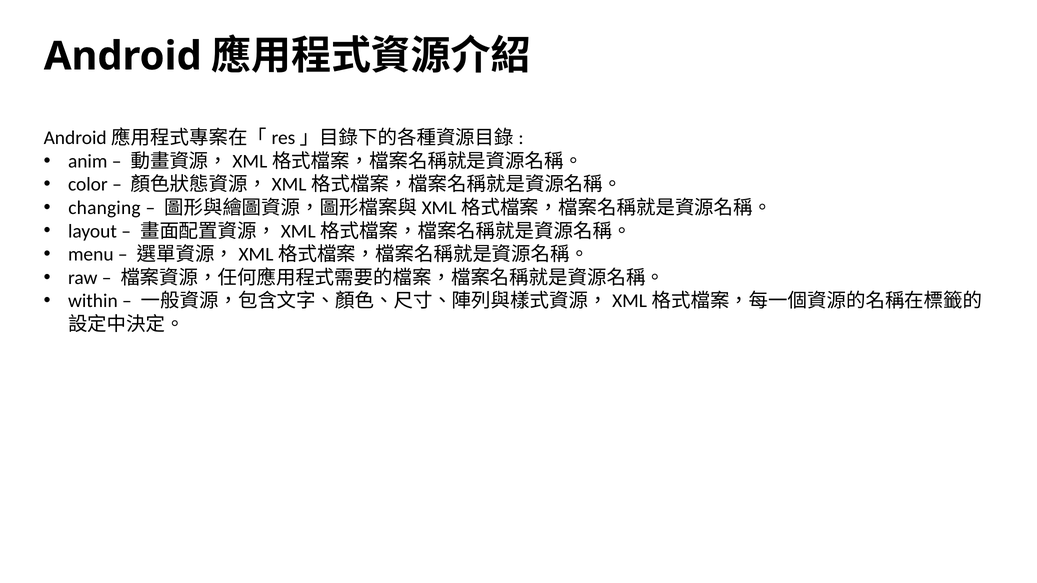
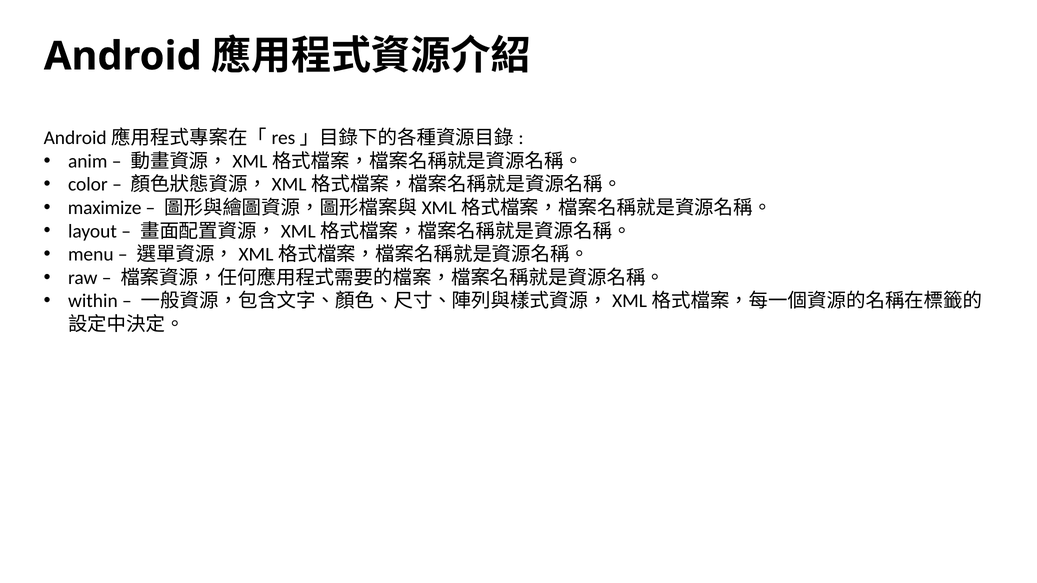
changing: changing -> maximize (105, 208)
